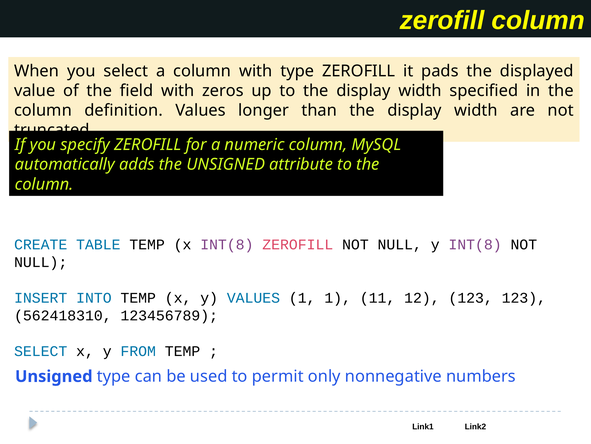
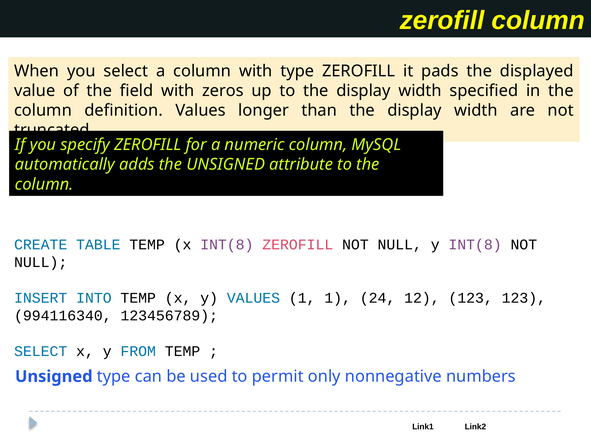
11: 11 -> 24 (378, 297)
562418310: 562418310 -> 994116340 (63, 315)
